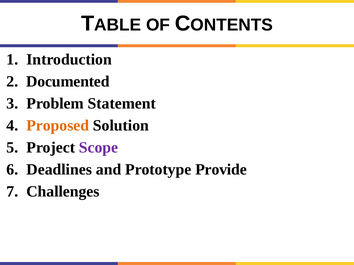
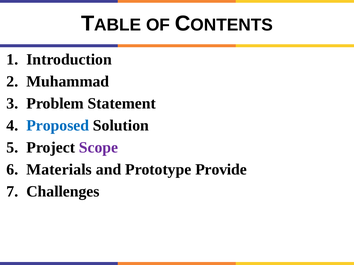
Documented: Documented -> Muhammad (68, 82)
Proposed colour: orange -> blue (58, 126)
Deadlines: Deadlines -> Materials (59, 170)
